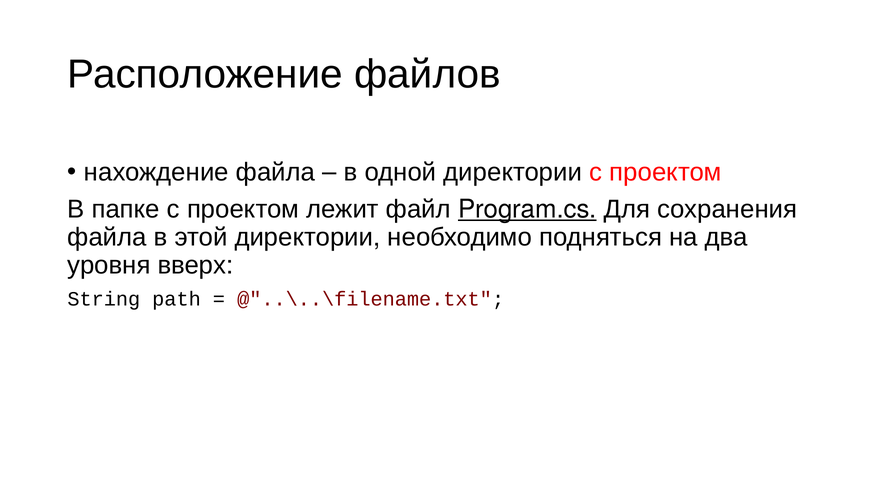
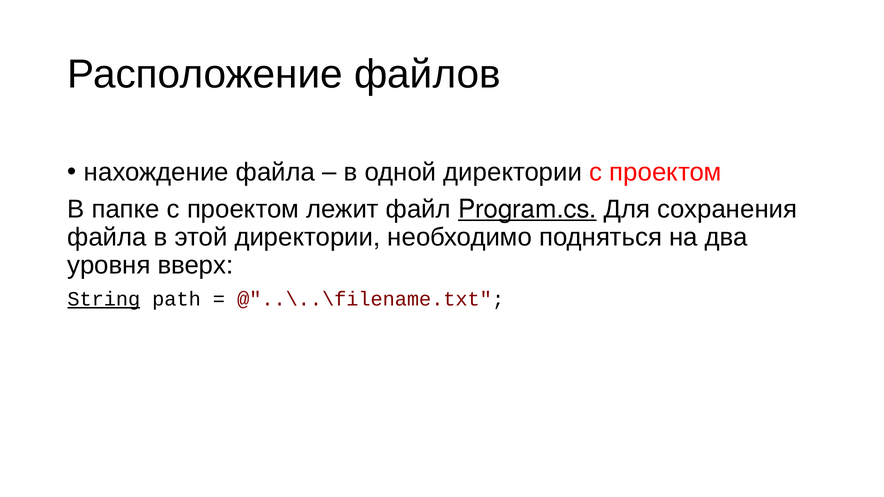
String underline: none -> present (104, 299)
